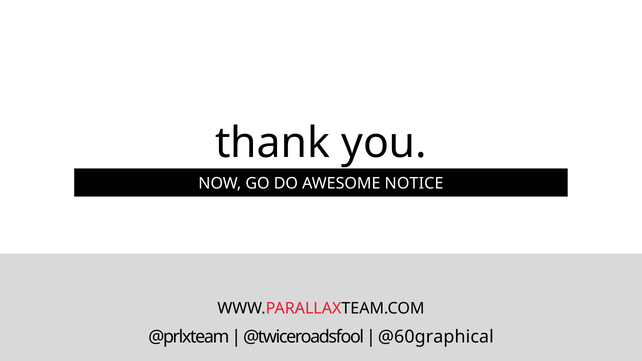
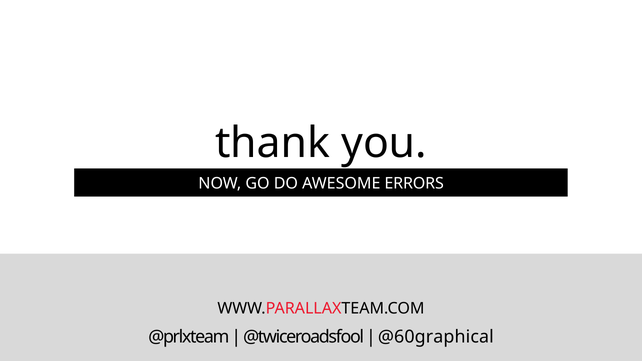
NOTICE: NOTICE -> ERRORS (414, 184)
